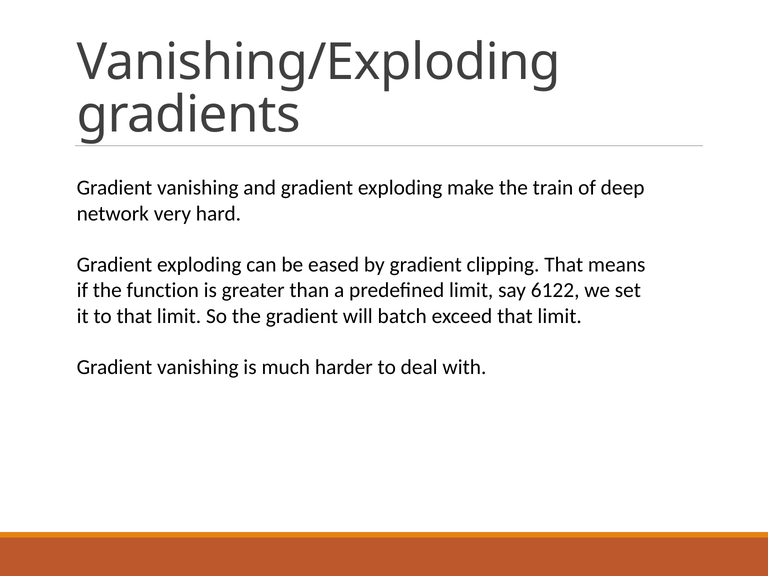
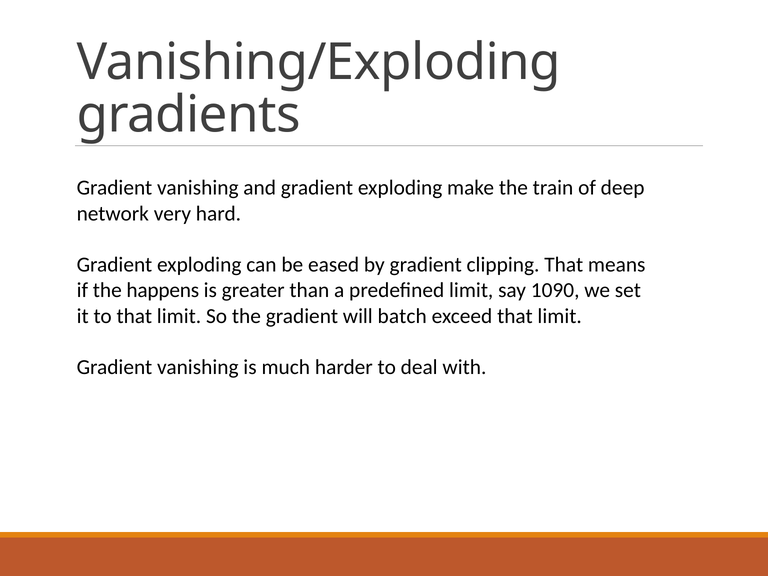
function: function -> happens (163, 290)
6122: 6122 -> 1090 (555, 290)
